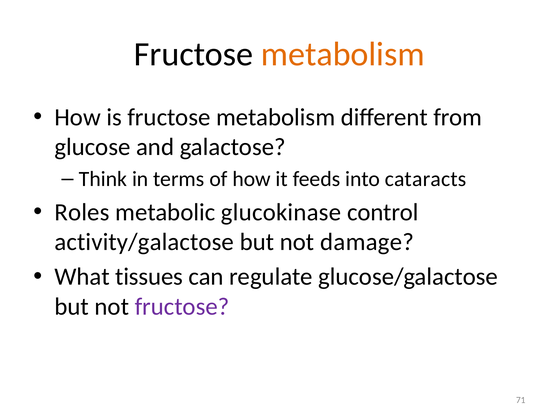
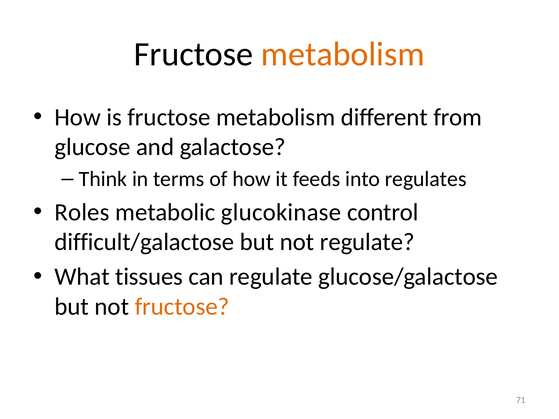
cataracts: cataracts -> regulates (426, 179)
activity/galactose: activity/galactose -> difficult/galactose (144, 242)
not damage: damage -> regulate (367, 242)
fructose colour: purple -> orange (182, 307)
